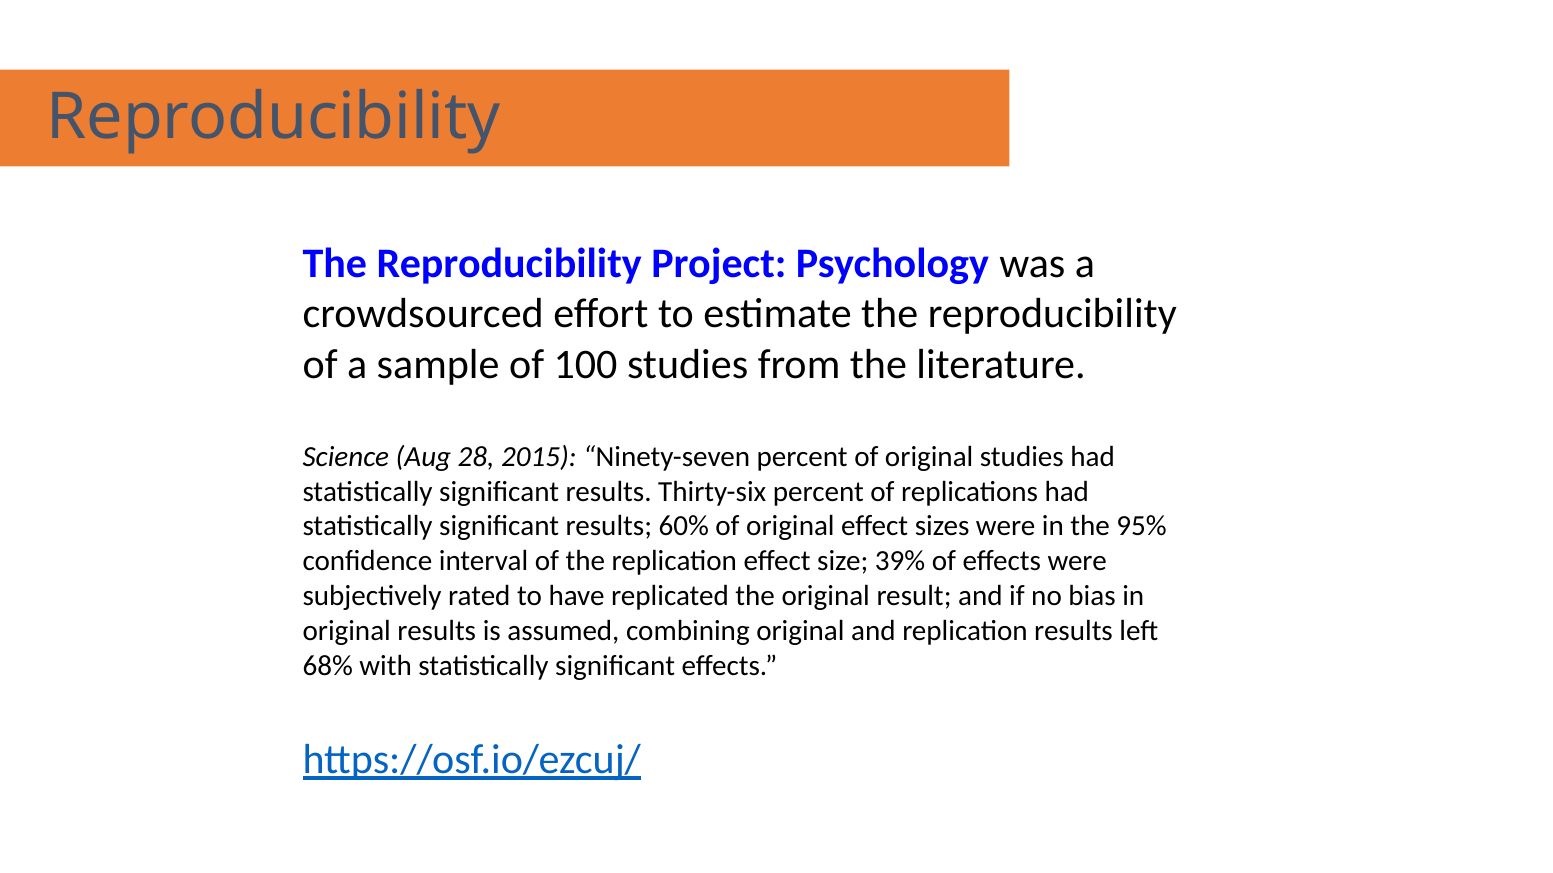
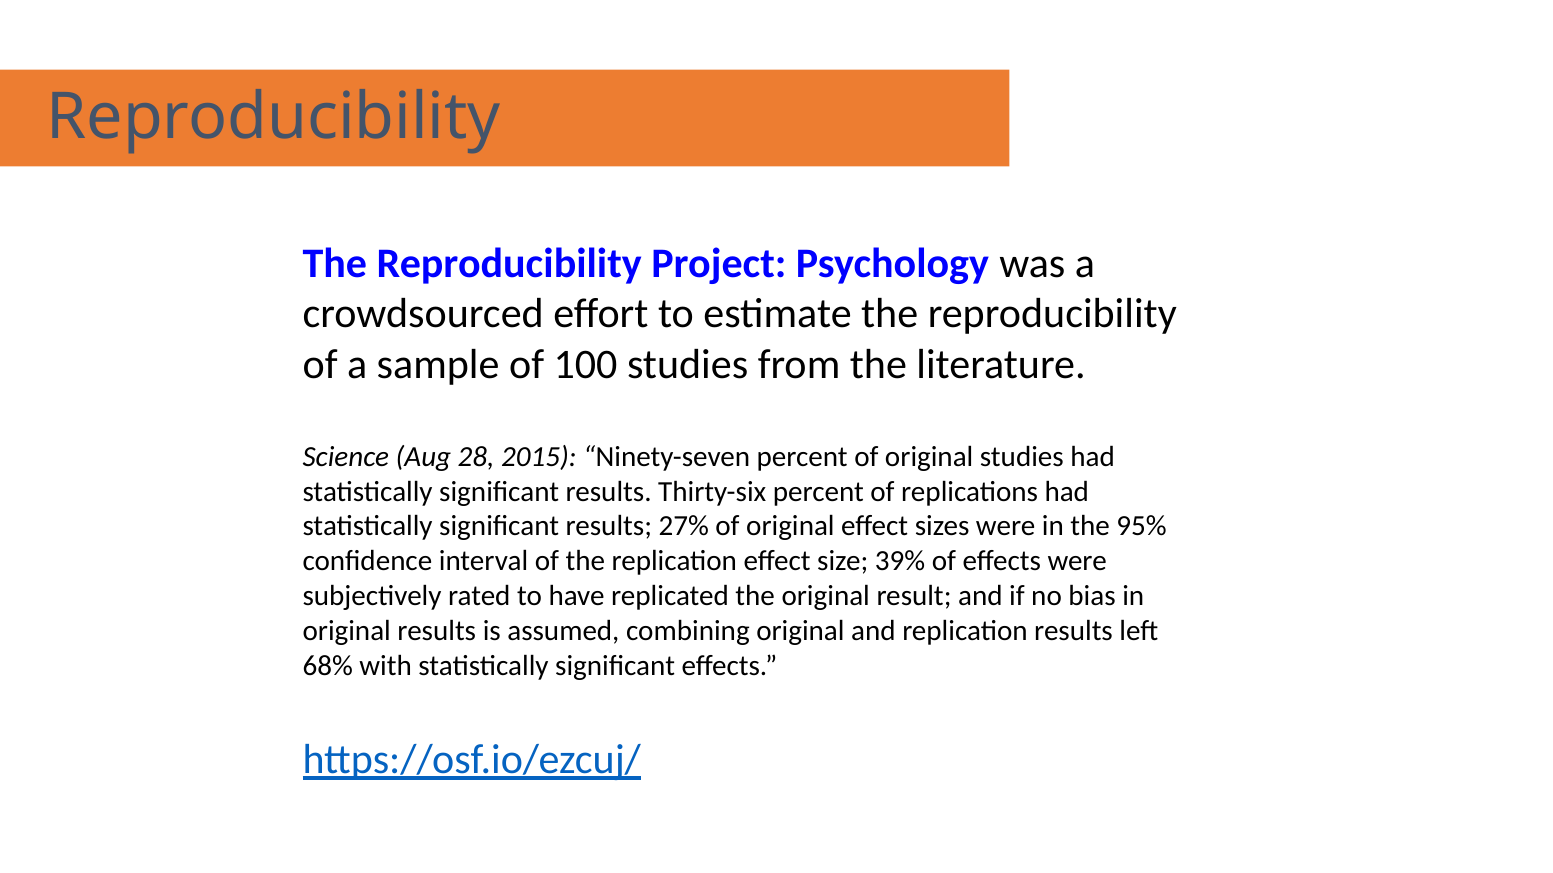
60%: 60% -> 27% (684, 527)
